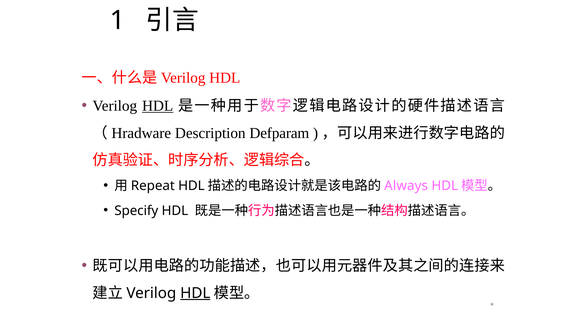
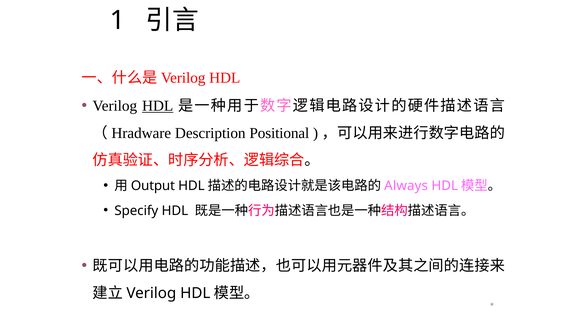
Defparam: Defparam -> Positional (279, 133)
Repeat: Repeat -> Output (153, 186)
HDL underline: present -> none (195, 293)
